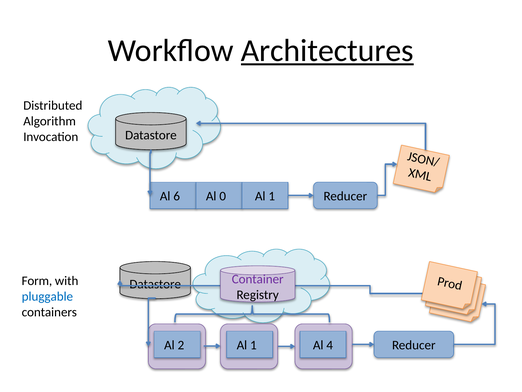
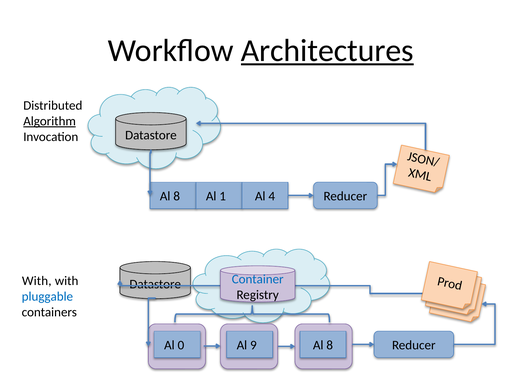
Algorithm underline: none -> present (50, 121)
6: 6 -> 8 (177, 196)
0: 0 -> 1 (223, 196)
1: 1 -> 4 (272, 196)
Container colour: purple -> blue (258, 279)
Form: Form -> With (37, 281)
2: 2 -> 0 (181, 345)
1: 1 -> 9 (253, 345)
4: 4 -> 8 (330, 345)
